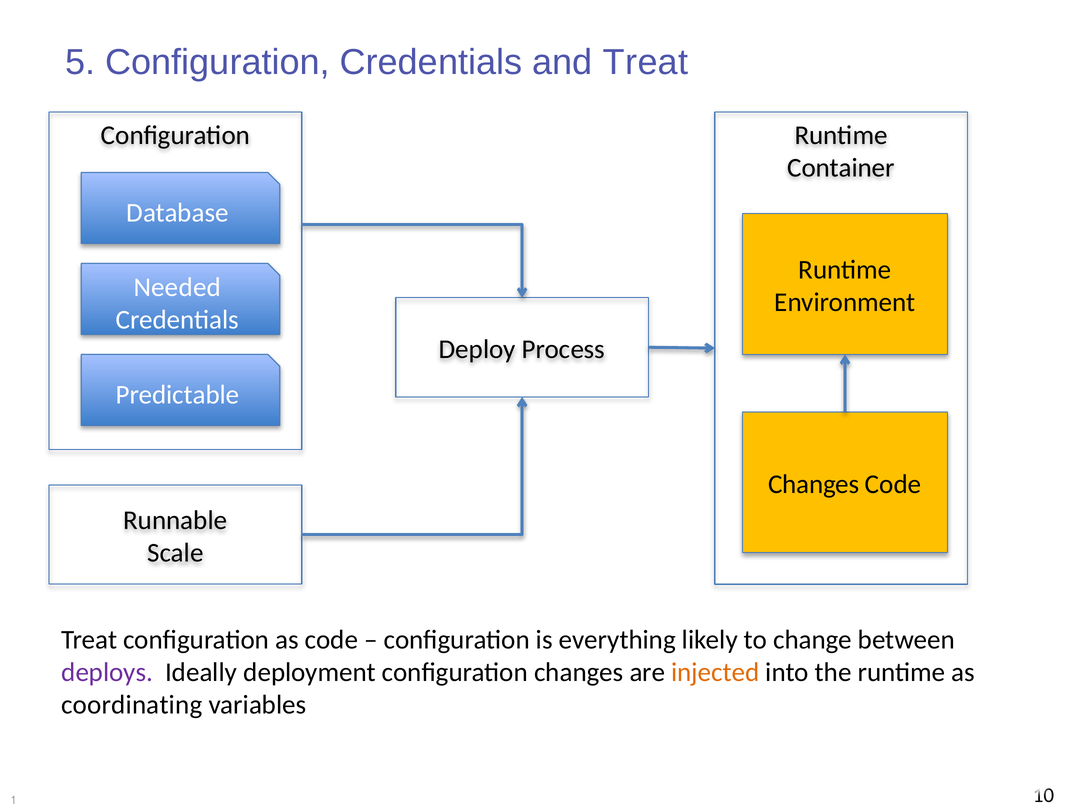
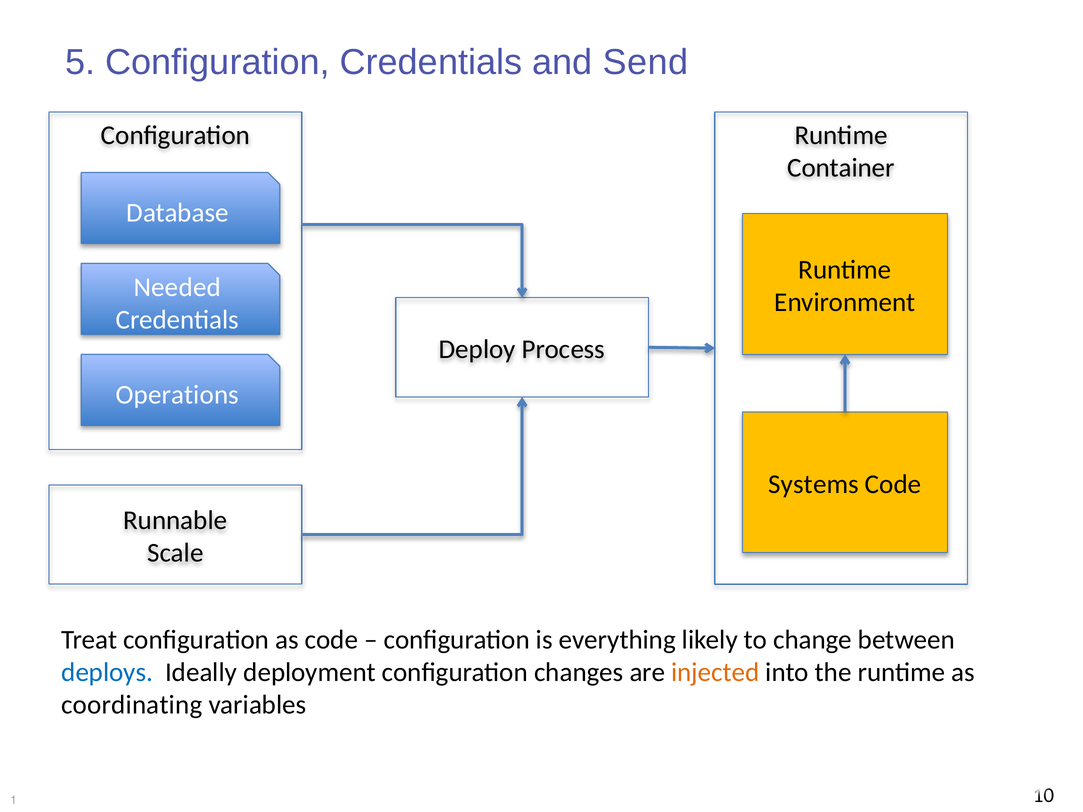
and Treat: Treat -> Send (646, 62)
Predictable: Predictable -> Operations (177, 395)
Changes: Changes -> Systems (814, 484)
deploys colour: purple -> blue (107, 672)
